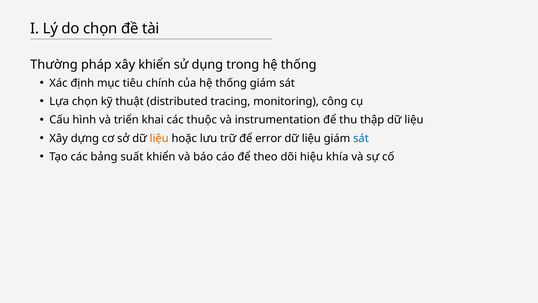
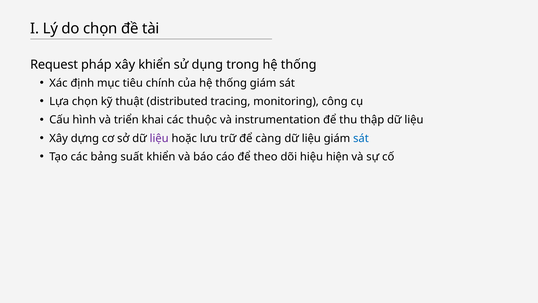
Thường: Thường -> Request (54, 65)
liệu colour: orange -> purple (159, 138)
error: error -> càng (268, 138)
khía: khía -> hiện (337, 157)
